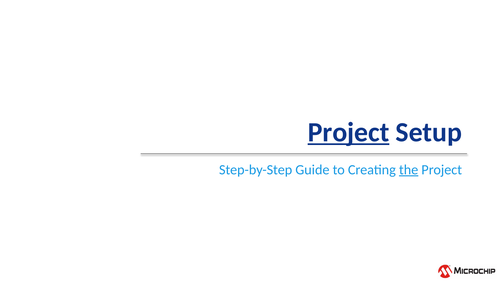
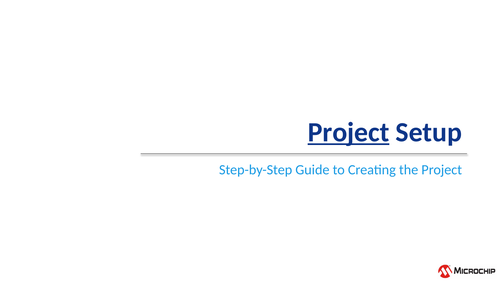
the underline: present -> none (409, 170)
